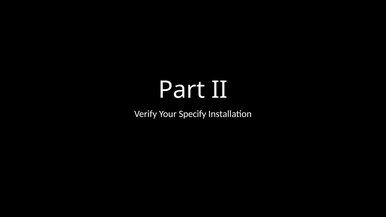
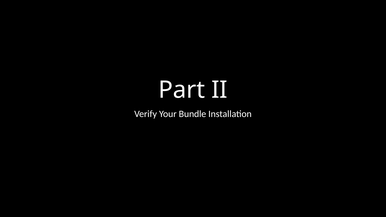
Specify: Specify -> Bundle (192, 114)
